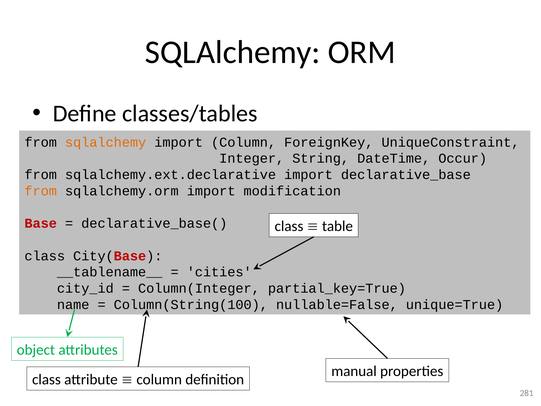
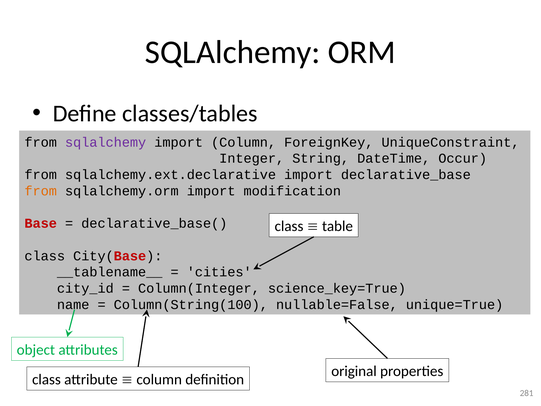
sqlalchemy colour: orange -> purple (106, 142)
partial_key=True: partial_key=True -> science_key=True (337, 288)
manual: manual -> original (354, 371)
